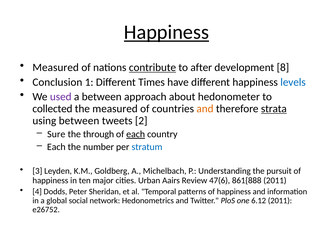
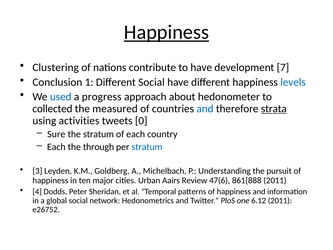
Measured: Measured -> Clustering (56, 67)
contribute underline: present -> none (152, 67)
to after: after -> have (201, 67)
8: 8 -> 7 (283, 67)
Different Times: Times -> Social (151, 82)
used colour: purple -> blue (61, 97)
a between: between -> progress (102, 97)
and colour: orange -> blue (205, 109)
using between: between -> activities (79, 121)
2: 2 -> 0 (141, 121)
the through: through -> stratum (99, 134)
each underline: present -> none (136, 134)
number: number -> through (99, 147)
